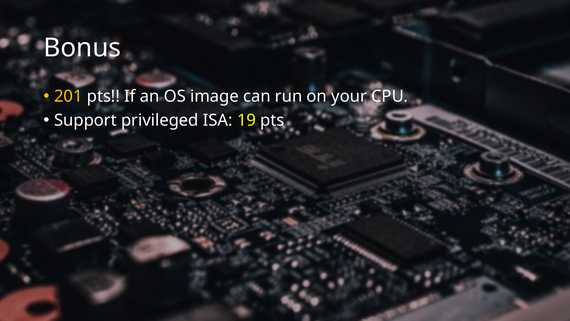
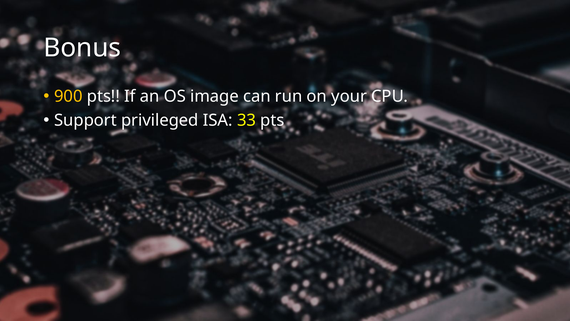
201: 201 -> 900 (68, 96)
19: 19 -> 33 (247, 120)
